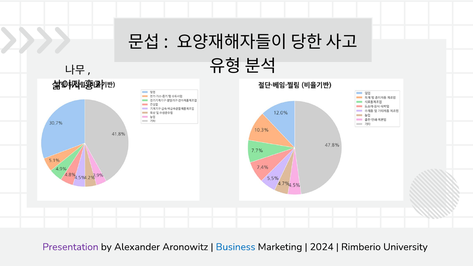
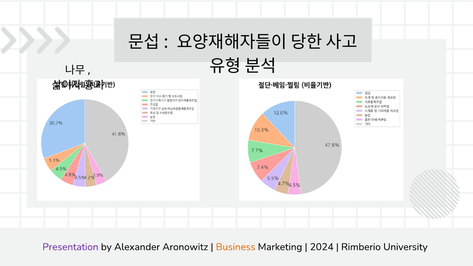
Business colour: blue -> orange (236, 247)
